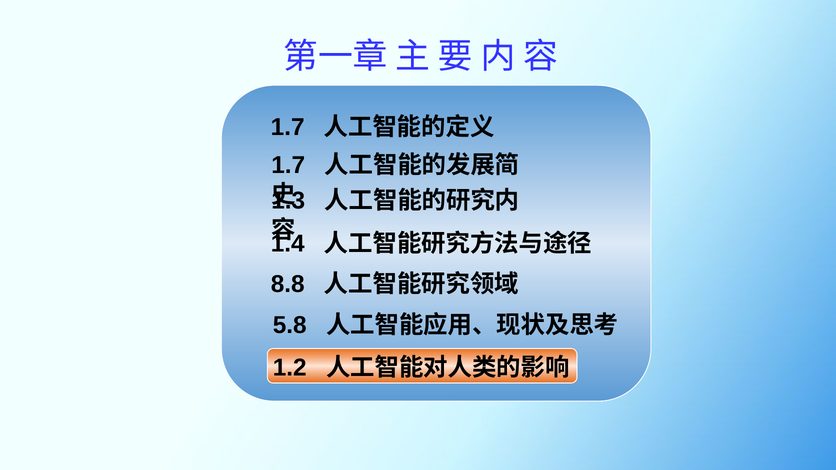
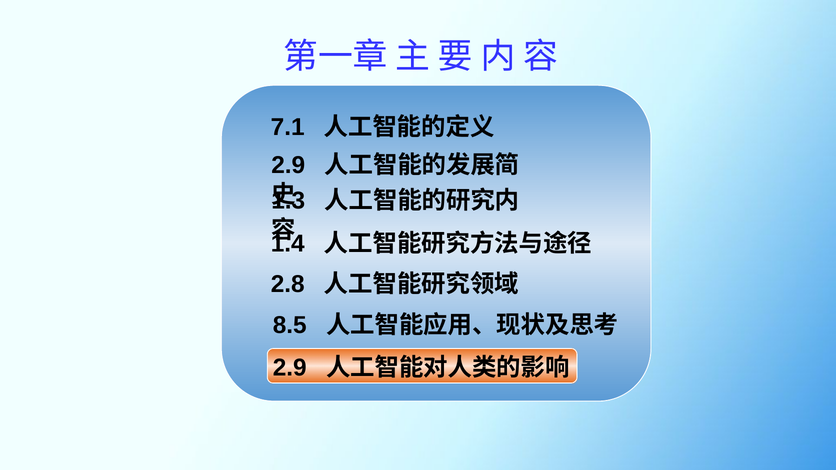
1.7: 1.7 -> 7.1 (288, 127)
1.7: 1.7 -> 2.9 (288, 165)
8.8: 8.8 -> 2.8 (288, 284)
5.8: 5.8 -> 8.5 (290, 325)
1.2: 1.2 -> 2.9 (290, 368)
